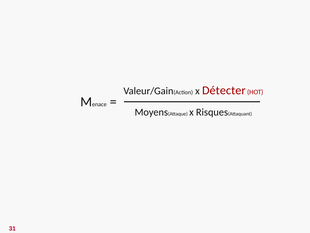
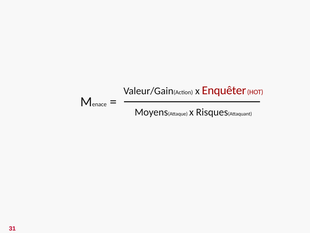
Détecter: Détecter -> Enquêter (224, 90)
